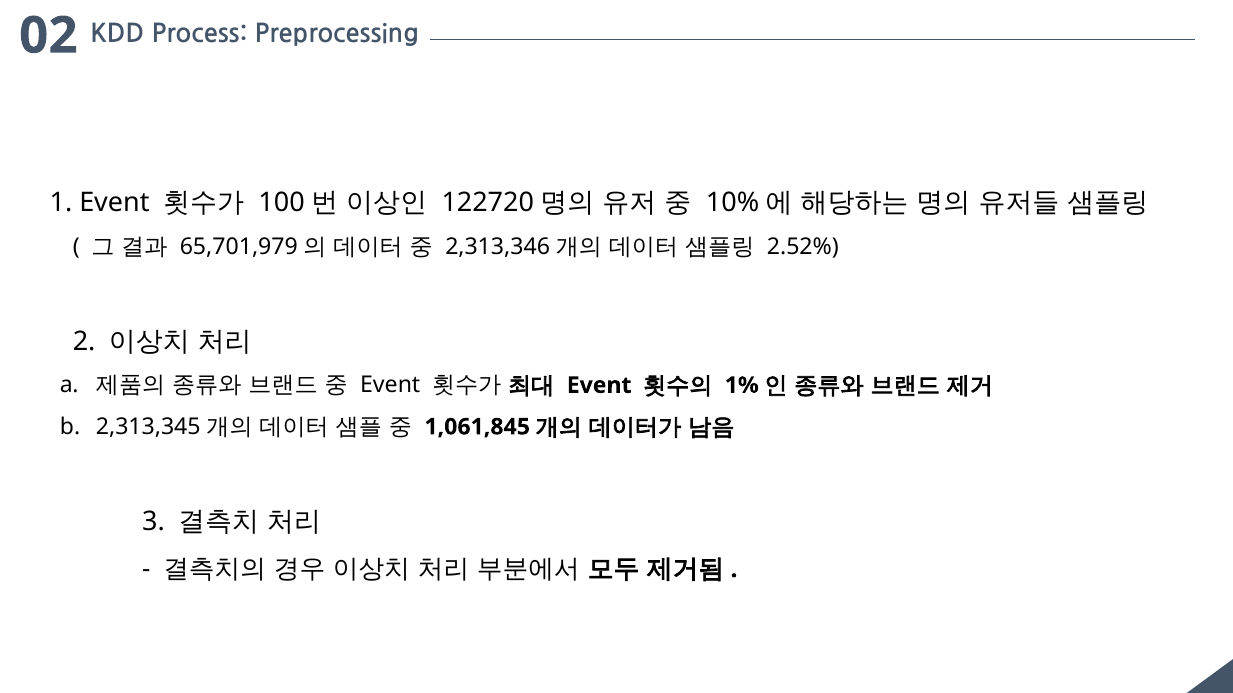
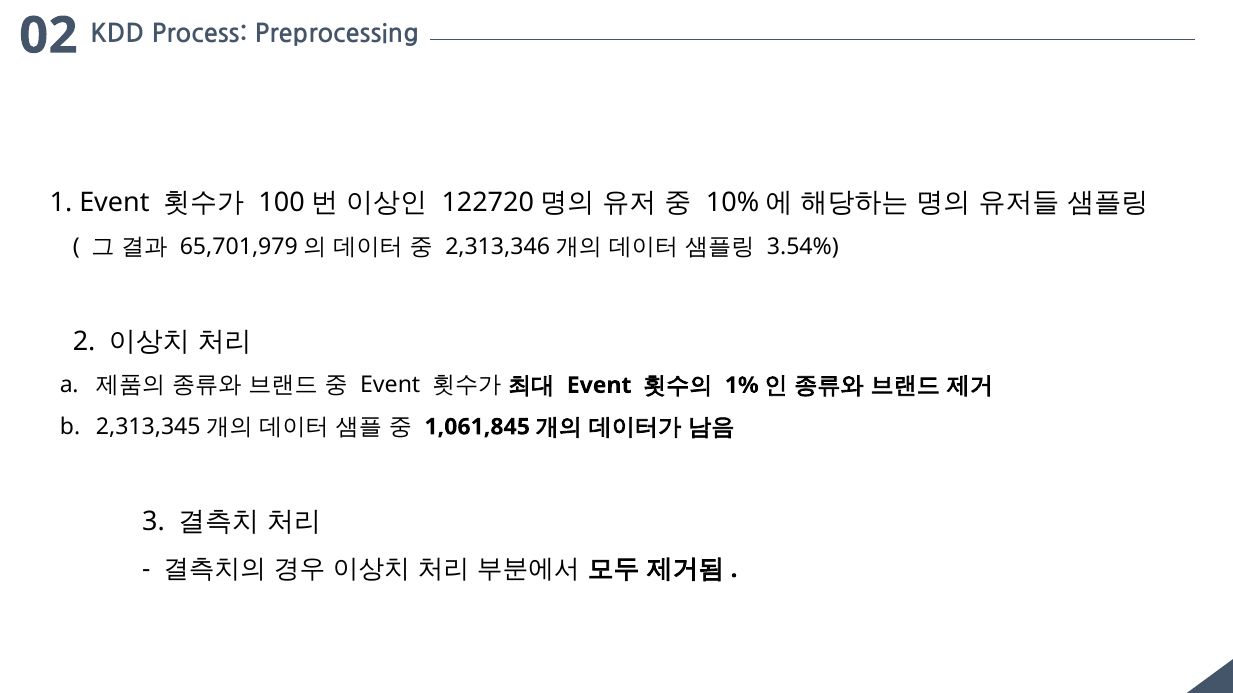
2.52%: 2.52% -> 3.54% (803, 247)
